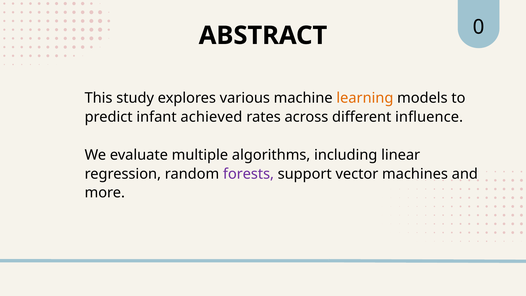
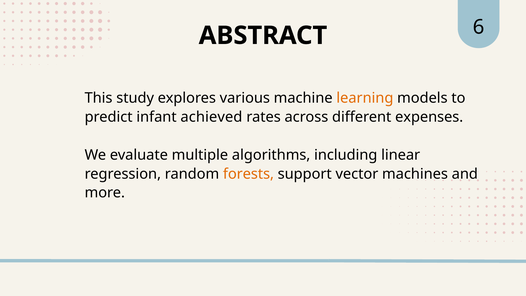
0: 0 -> 6 (479, 27)
influence: influence -> expenses (429, 117)
forests colour: purple -> orange (248, 174)
